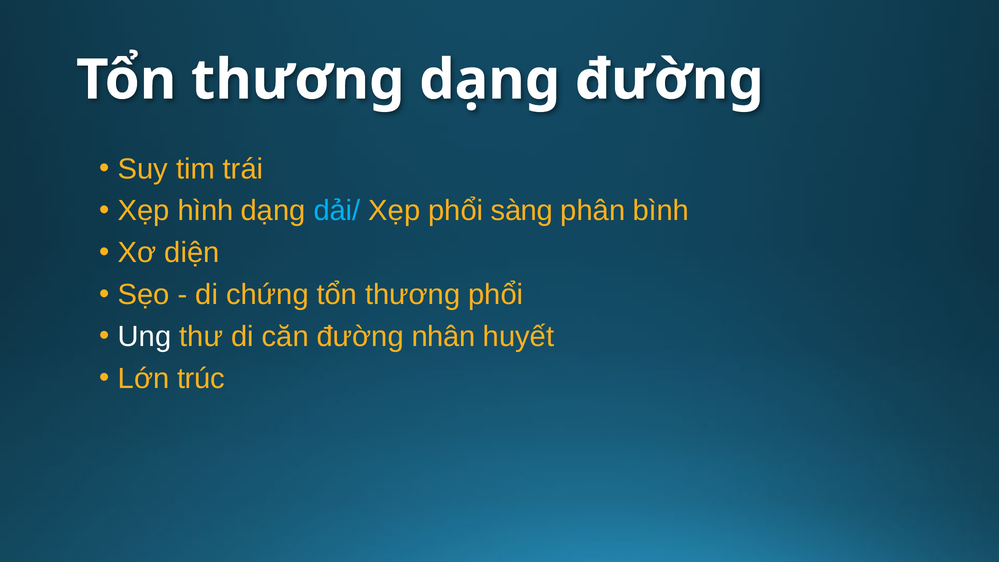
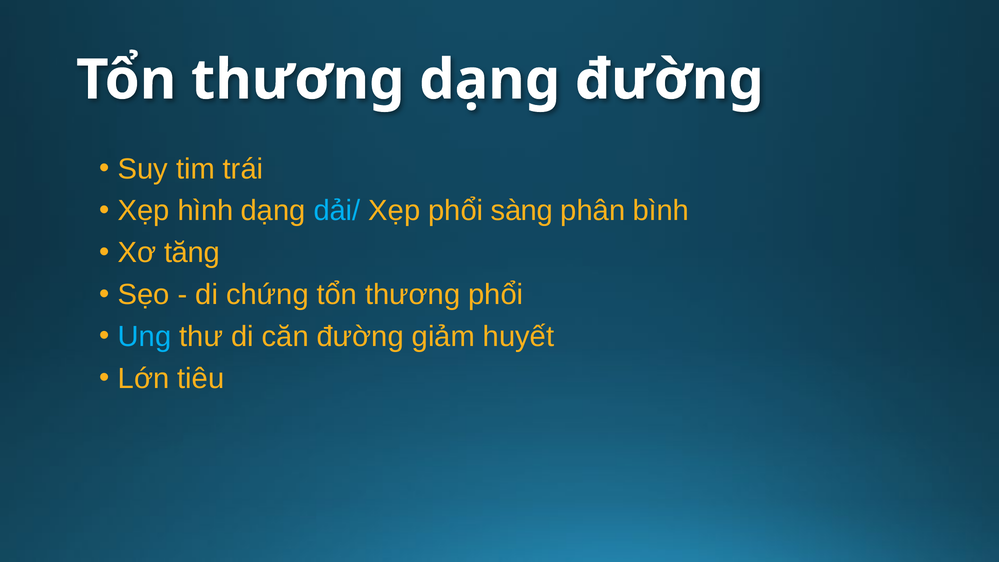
diện: diện -> tăng (192, 253)
Ung colour: white -> light blue (145, 336)
nhân: nhân -> giảm (443, 336)
trúc: trúc -> tiêu (201, 378)
